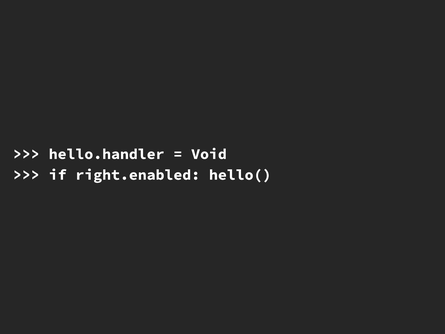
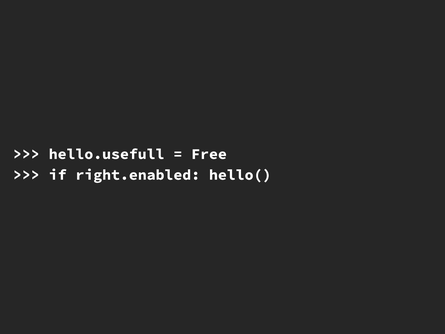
hello.handler: hello.handler -> hello.usefull (107, 154)
Void: Void -> Free (209, 154)
